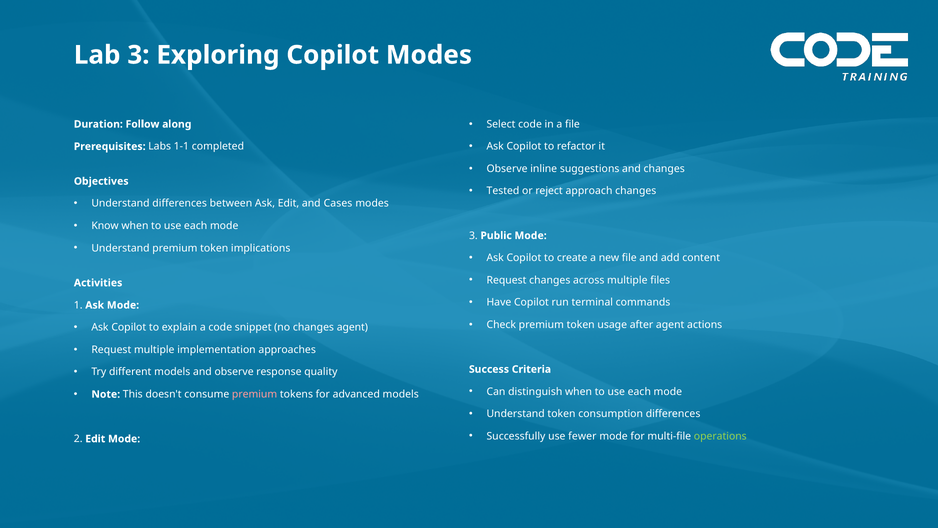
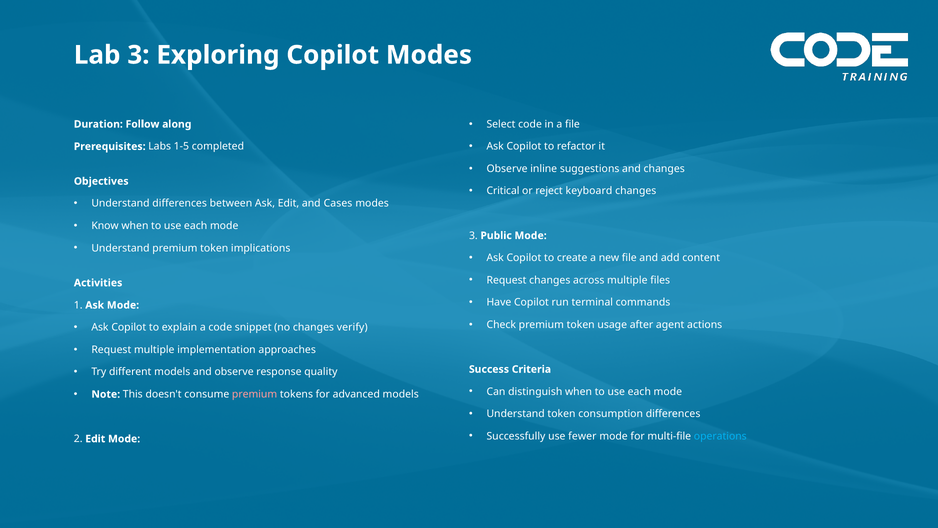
1-1: 1-1 -> 1-5 (181, 146)
Tested: Tested -> Critical (503, 191)
approach: approach -> keyboard (589, 191)
changes agent: agent -> verify (352, 327)
operations colour: light green -> light blue (720, 436)
